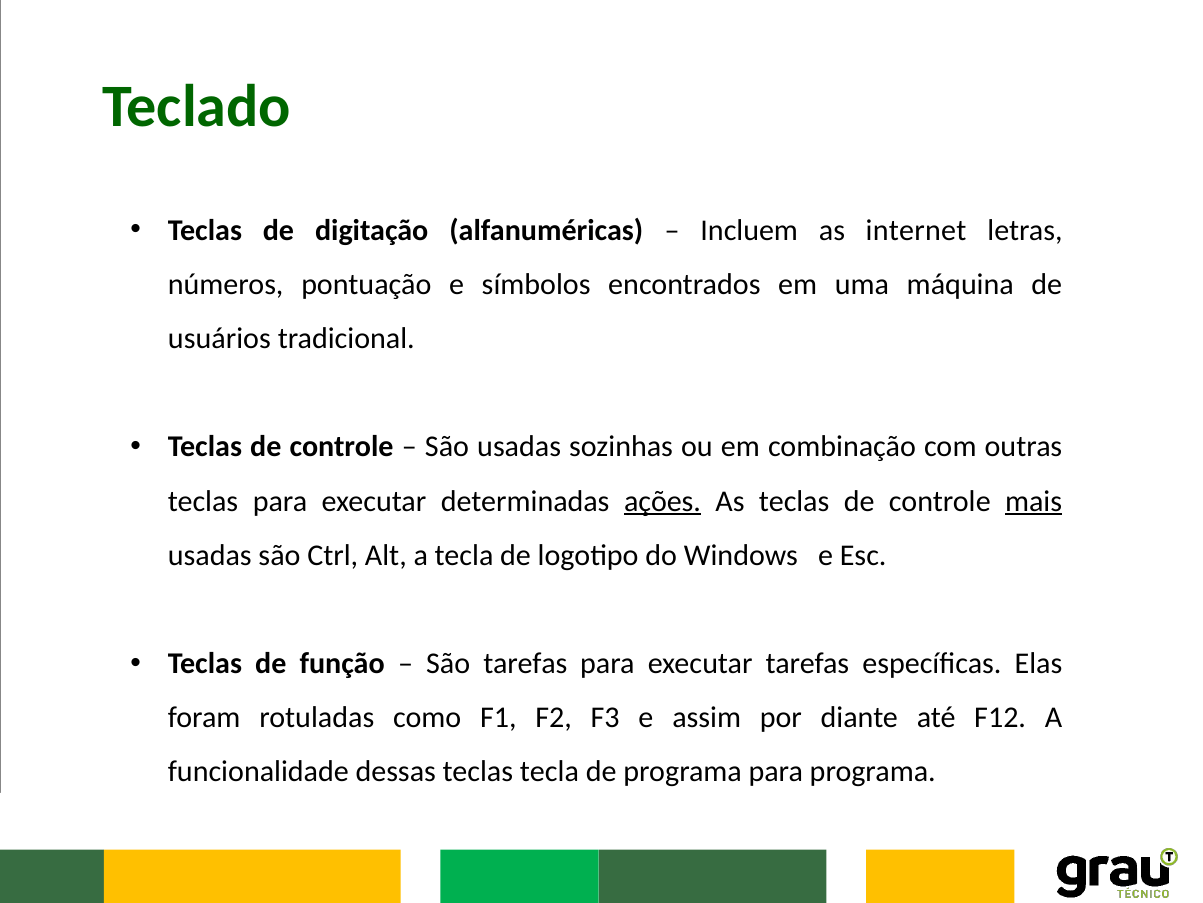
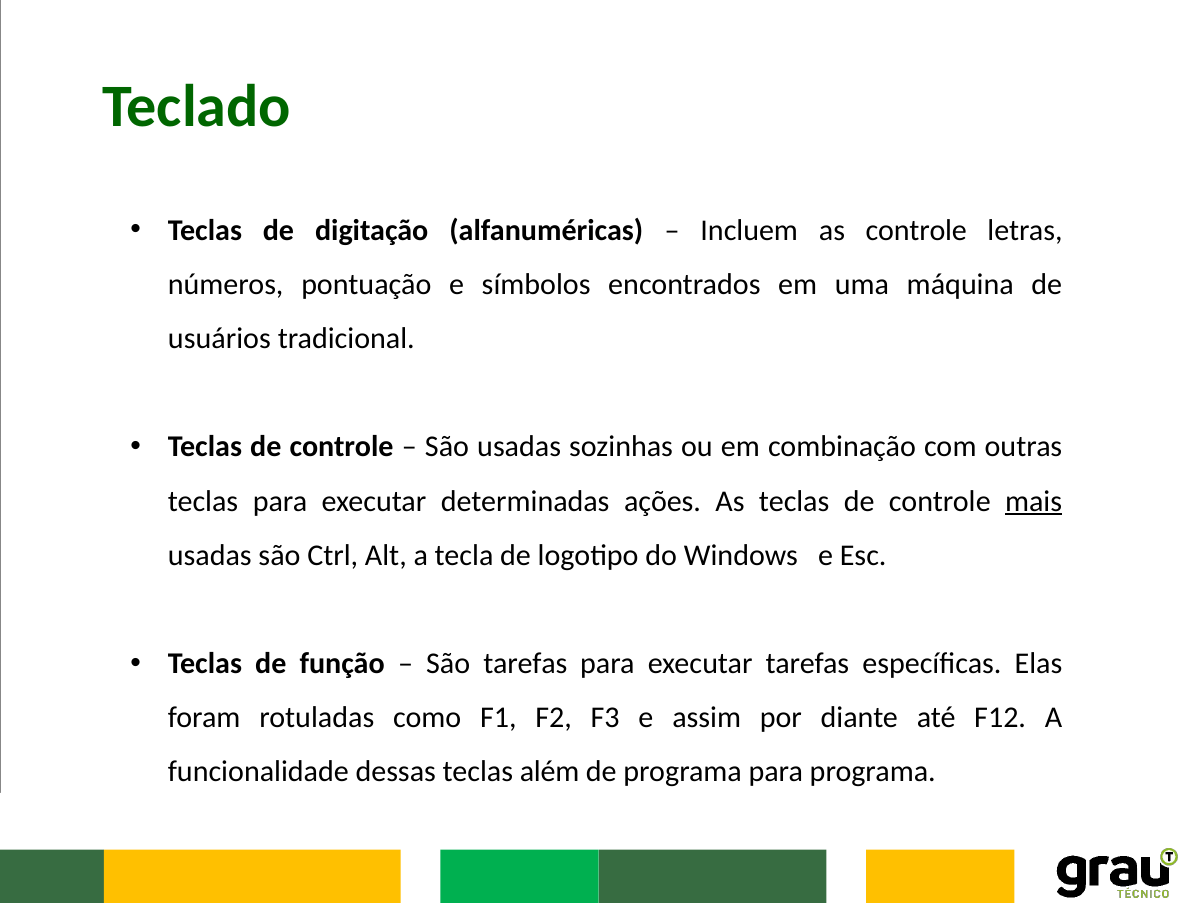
as internet: internet -> controle (916, 230)
ações underline: present -> none (663, 501)
teclas tecla: tecla -> além (550, 771)
